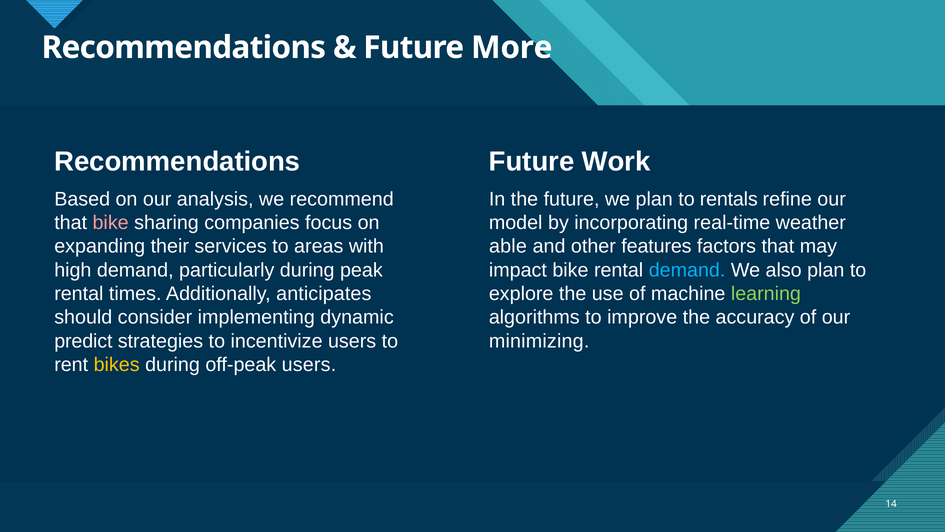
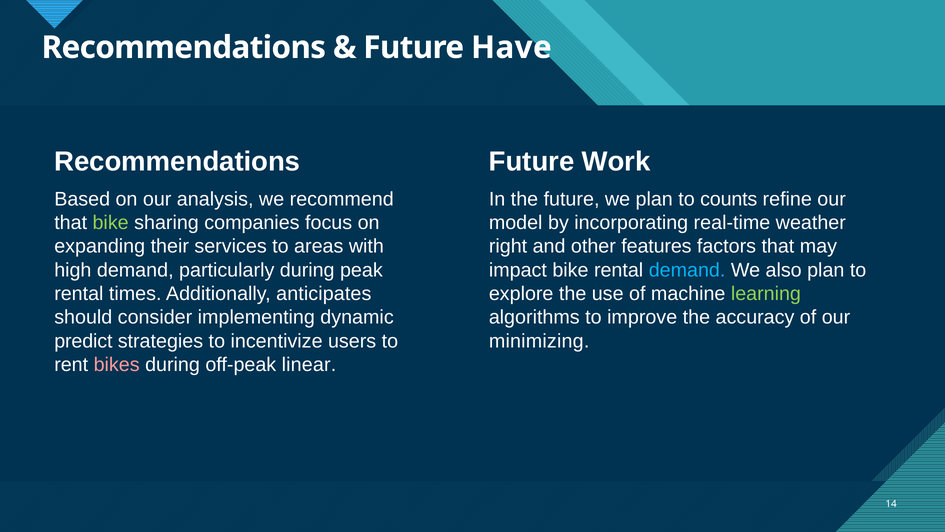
More: More -> Have (511, 48)
rentals: rentals -> counts (729, 199)
bike colour: pink -> light green (111, 223)
able: able -> right (508, 246)
bikes colour: yellow -> pink (117, 364)
off-peak users: users -> linear (309, 364)
